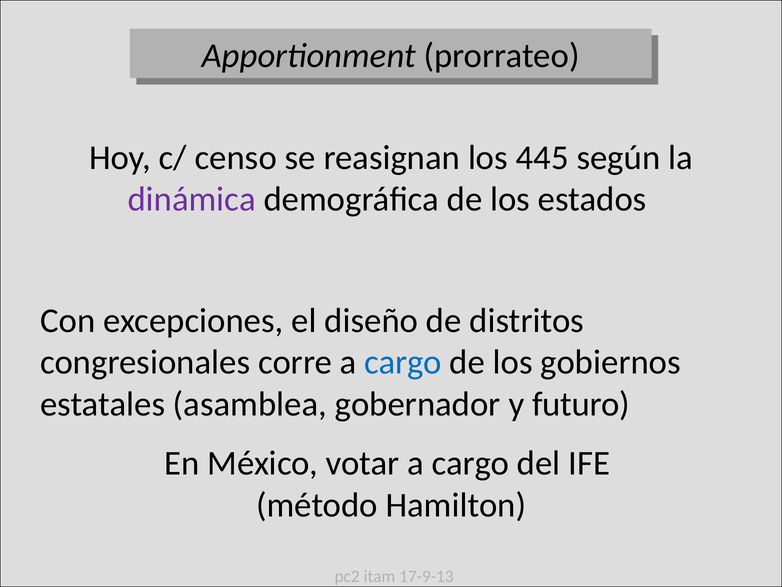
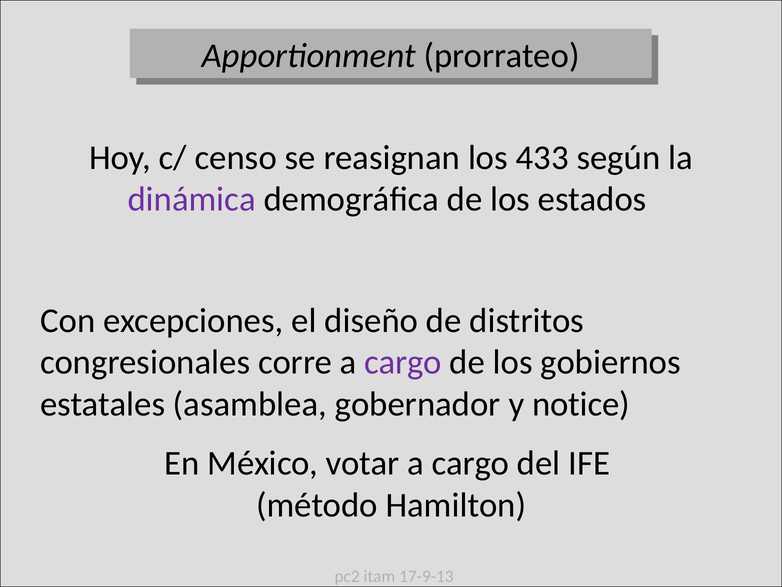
445: 445 -> 433 (542, 157)
cargo colour: blue -> purple (403, 362)
futuro: futuro -> notice (581, 404)
